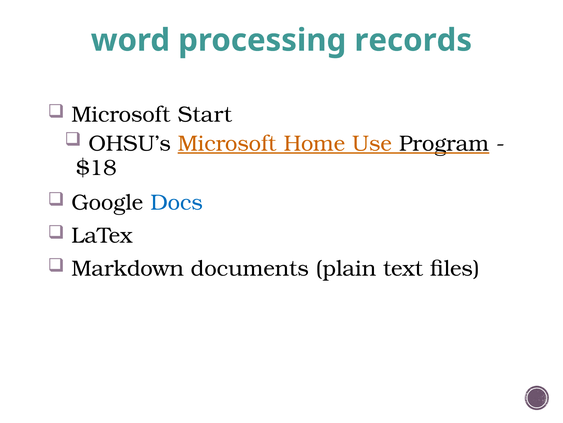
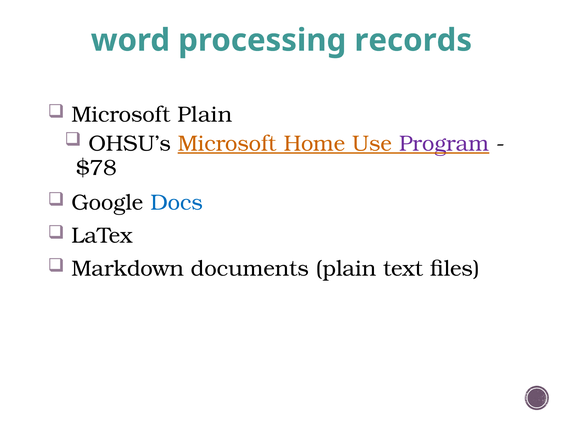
Microsoft Start: Start -> Plain (205, 115)
Program colour: black -> purple (444, 143)
$18: $18 -> $78 (96, 168)
